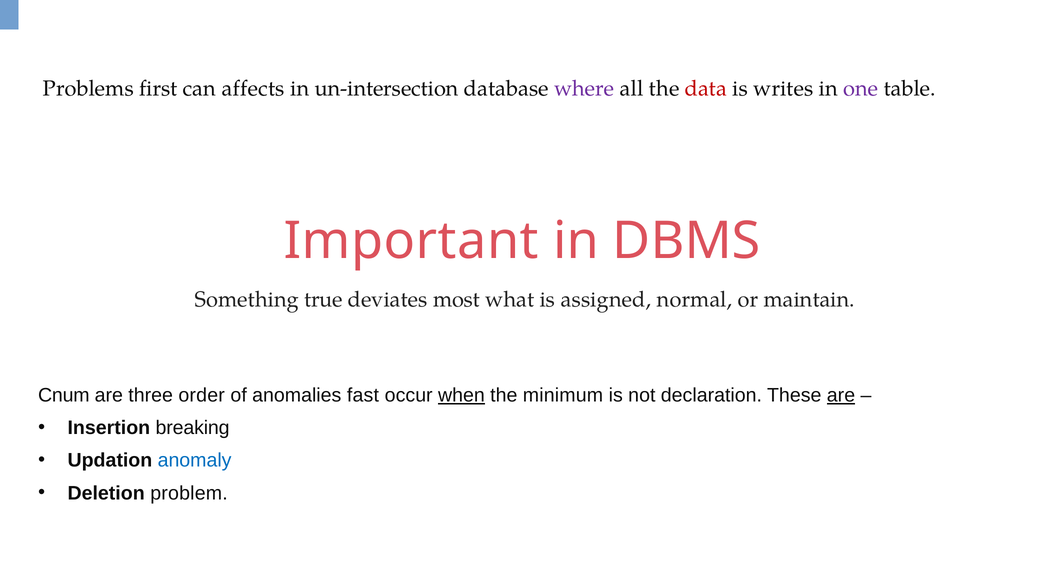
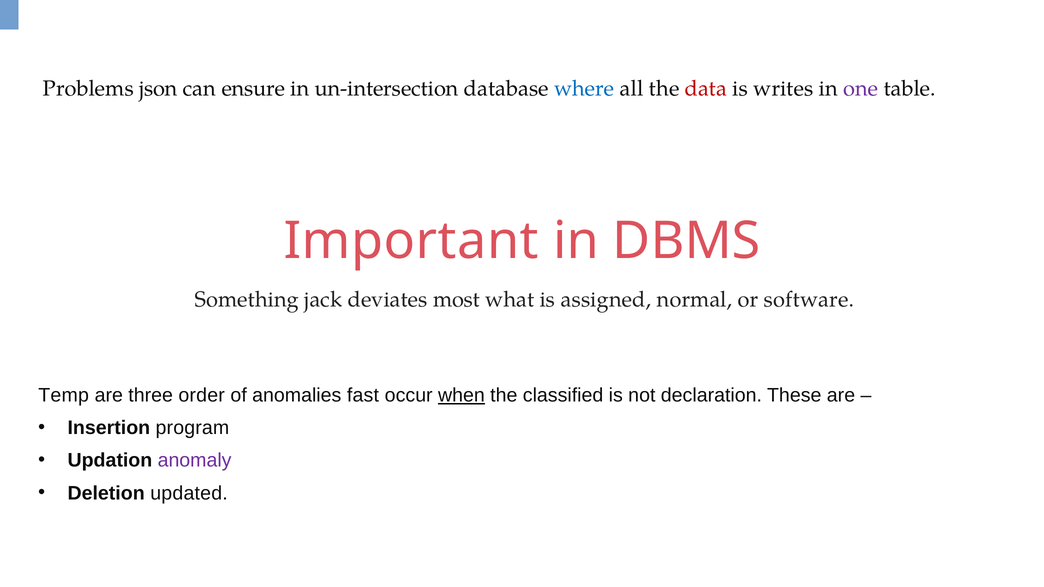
first: first -> json (158, 89)
affects: affects -> ensure (253, 89)
where colour: purple -> blue (584, 89)
true: true -> jack (323, 300)
maintain: maintain -> software (809, 300)
Cnum: Cnum -> Temp (64, 395)
minimum: minimum -> classified (563, 395)
are underline: present -> none (841, 395)
breaking: breaking -> program (192, 428)
anomaly colour: blue -> purple (195, 461)
problem: problem -> updated (189, 493)
